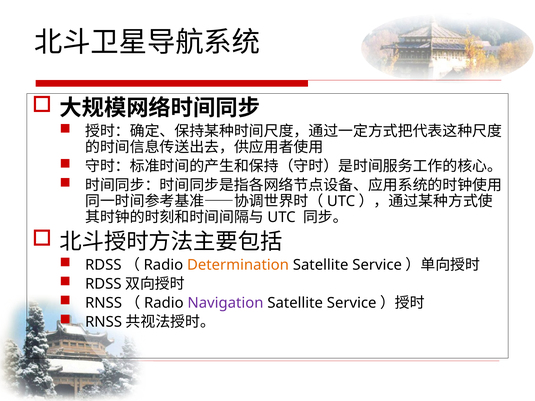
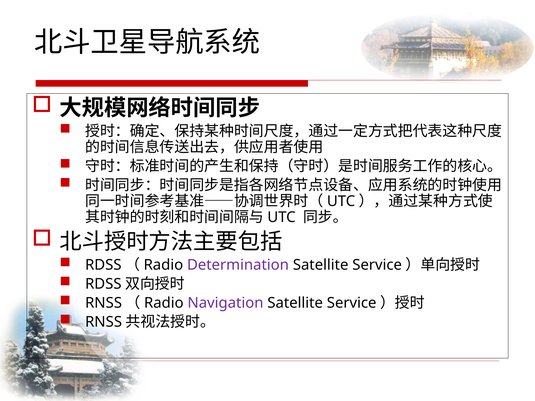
Determination colour: orange -> purple (238, 265)
